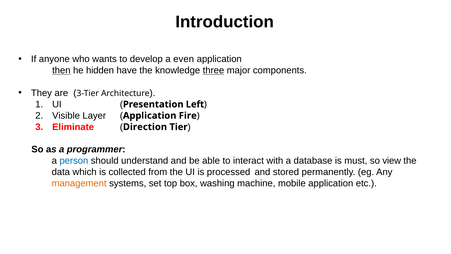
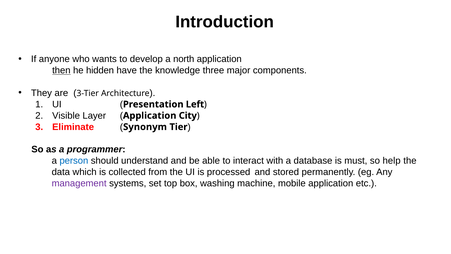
even: even -> north (184, 59)
three underline: present -> none (213, 70)
Fire: Fire -> City (188, 115)
Direction: Direction -> Synonym (145, 127)
view: view -> help (392, 161)
management colour: orange -> purple (79, 183)
